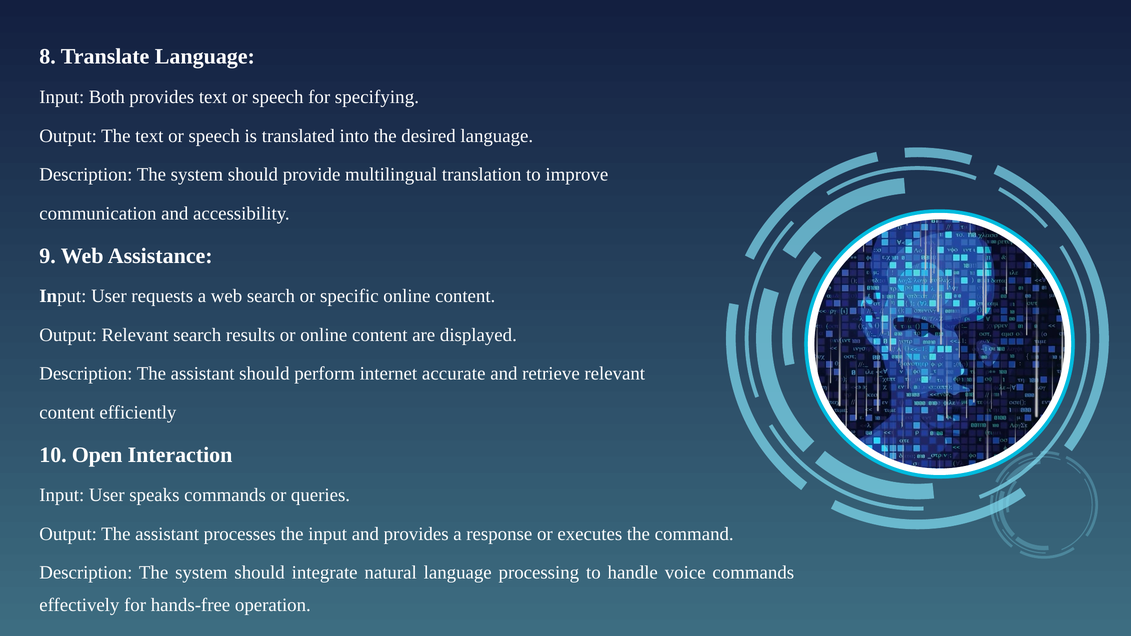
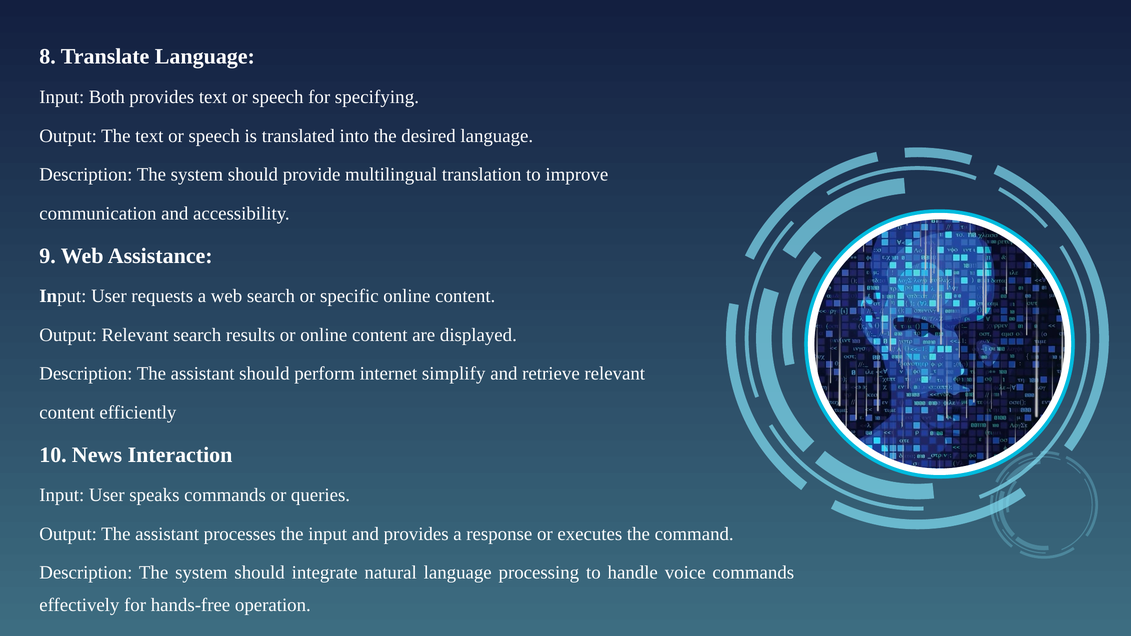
accurate: accurate -> simplify (454, 374)
Open: Open -> News (97, 455)
